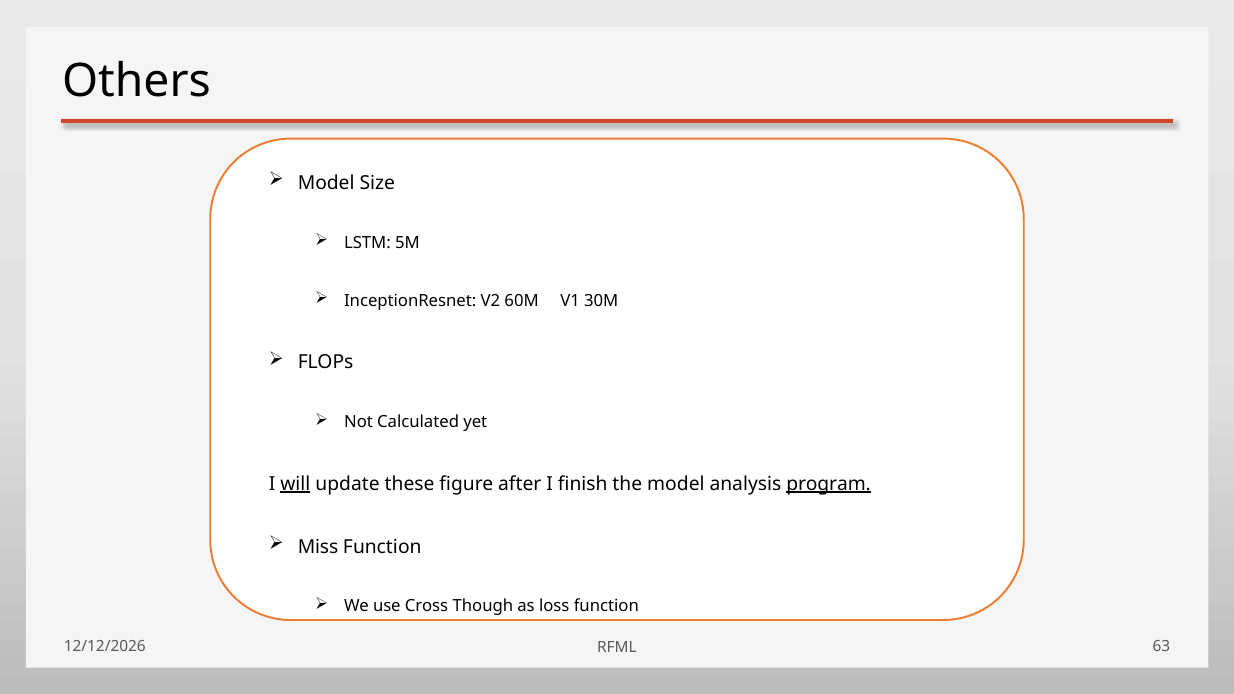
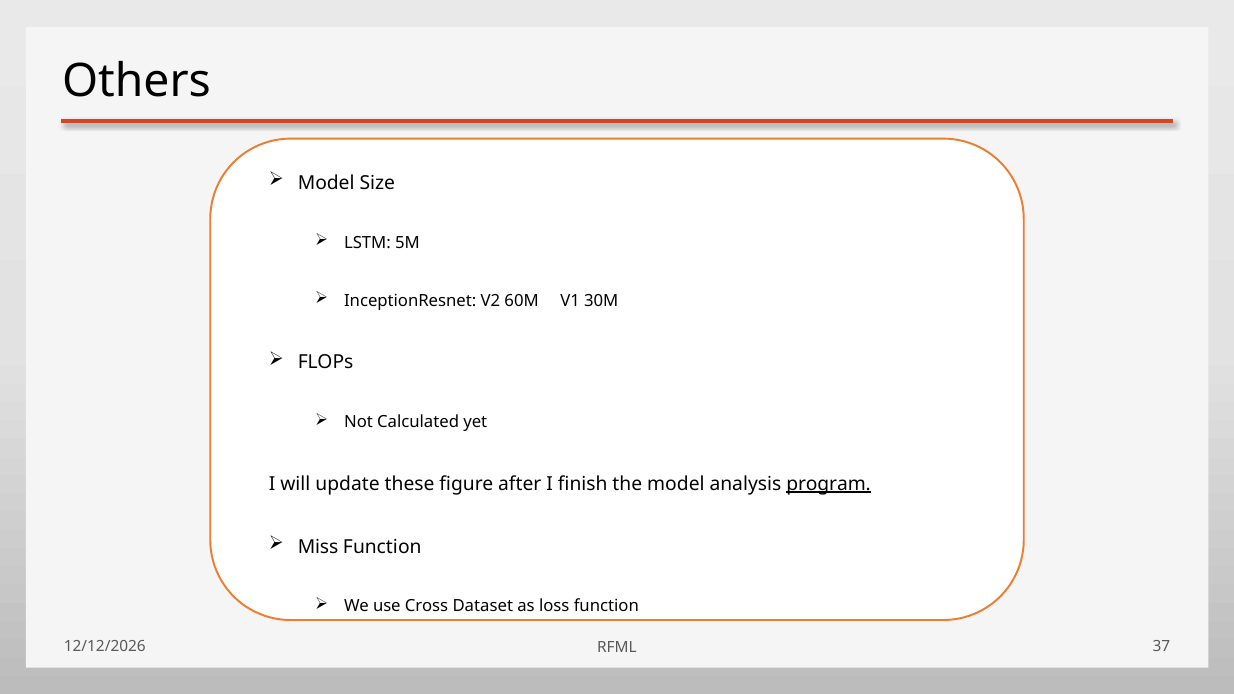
will underline: present -> none (295, 484)
Though: Though -> Dataset (483, 607)
63: 63 -> 37 (1161, 646)
